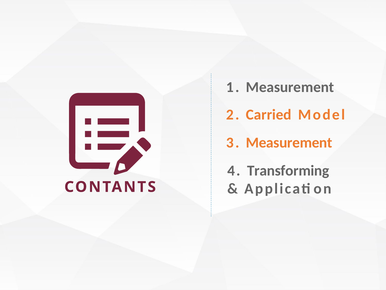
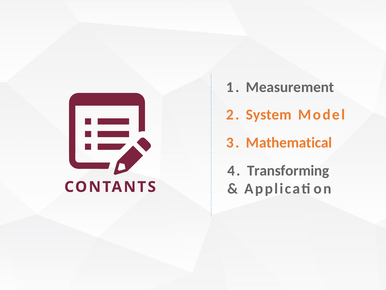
Carried: Carried -> System (269, 114)
3 Measurement: Measurement -> Mathematical (289, 142)
